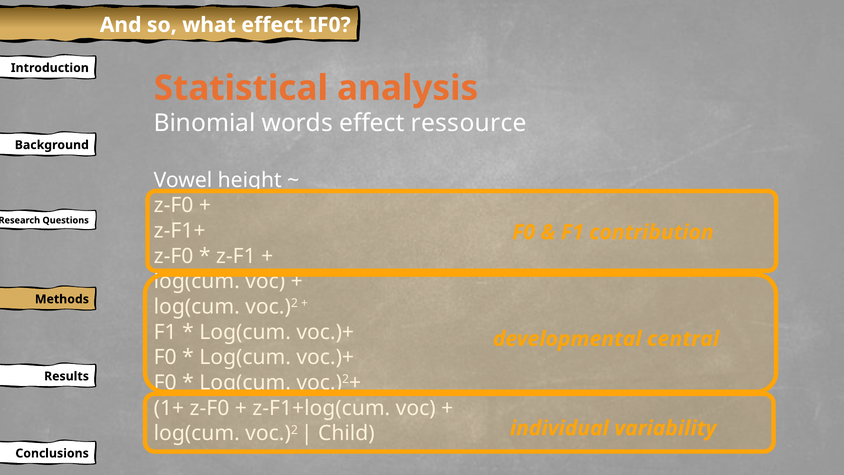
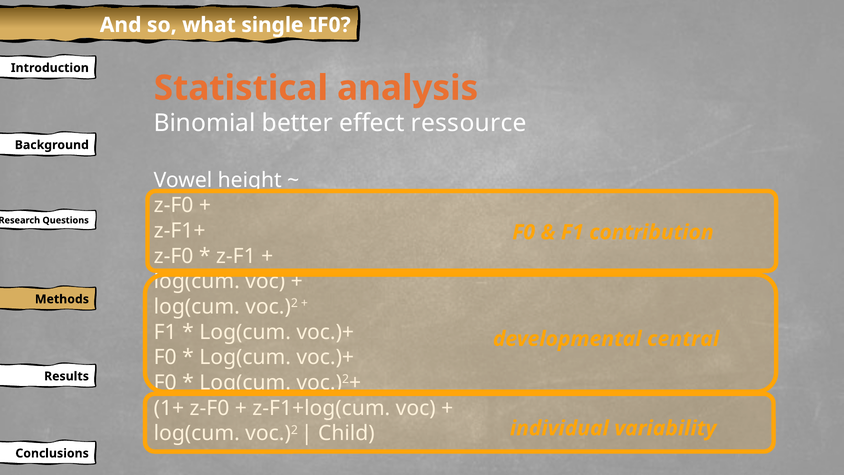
what effect: effect -> single (272, 25)
words: words -> better (297, 123)
